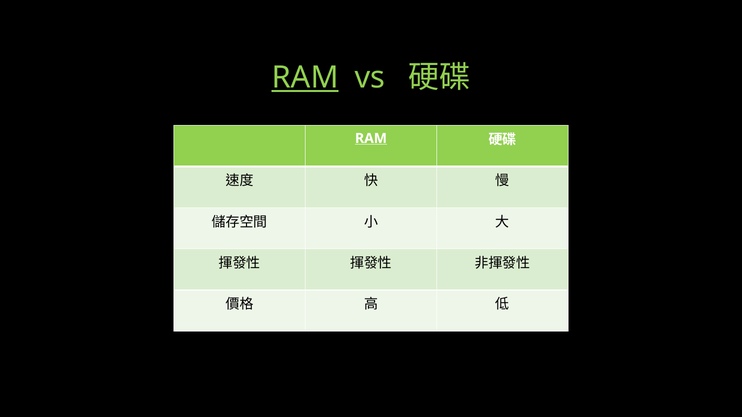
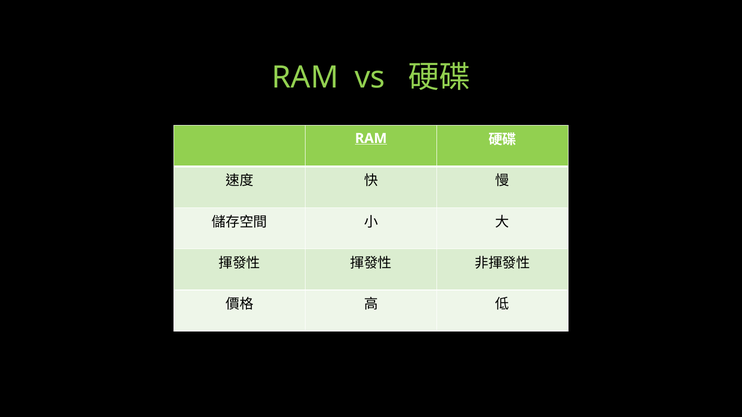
RAM underline: present -> none (305, 78)
